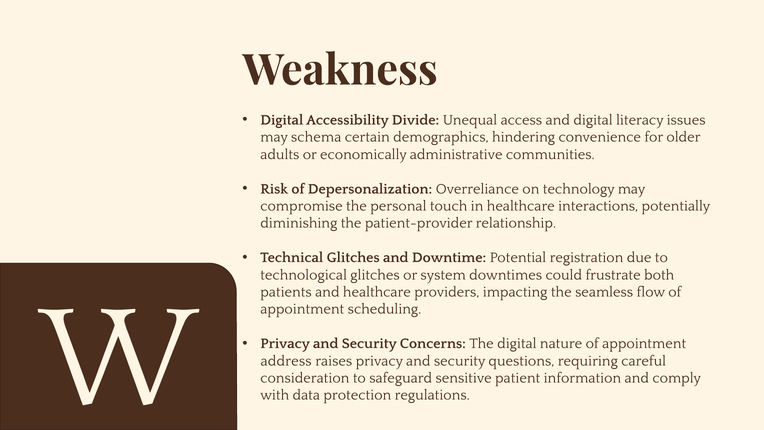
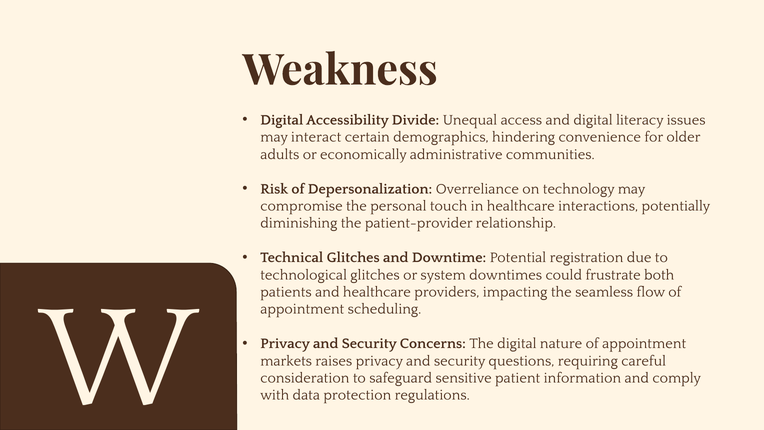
schema: schema -> interact (316, 137)
address: address -> markets (286, 361)
